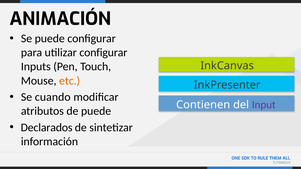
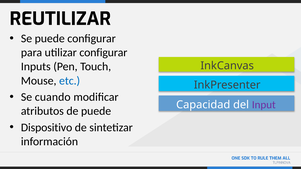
ANIMACIÓN: ANIMACIÓN -> REUTILIZAR (60, 19)
etc colour: orange -> blue (70, 81)
Contienen: Contienen -> Capacidad (203, 105)
Declarados: Declarados -> Dispositivo (47, 128)
